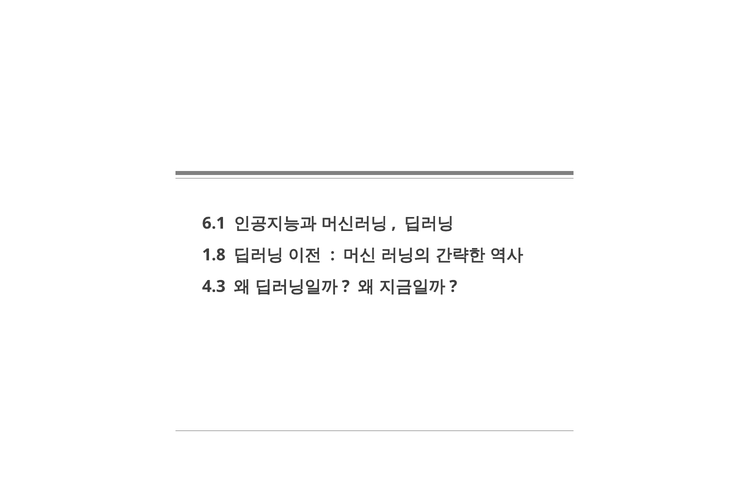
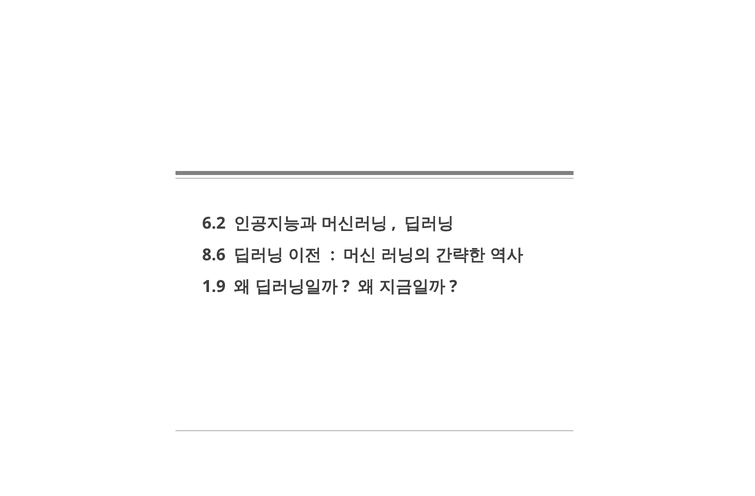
6.1: 6.1 -> 6.2 (214, 223)
1.8: 1.8 -> 8.6 (214, 255)
4.3: 4.3 -> 1.9 (214, 286)
